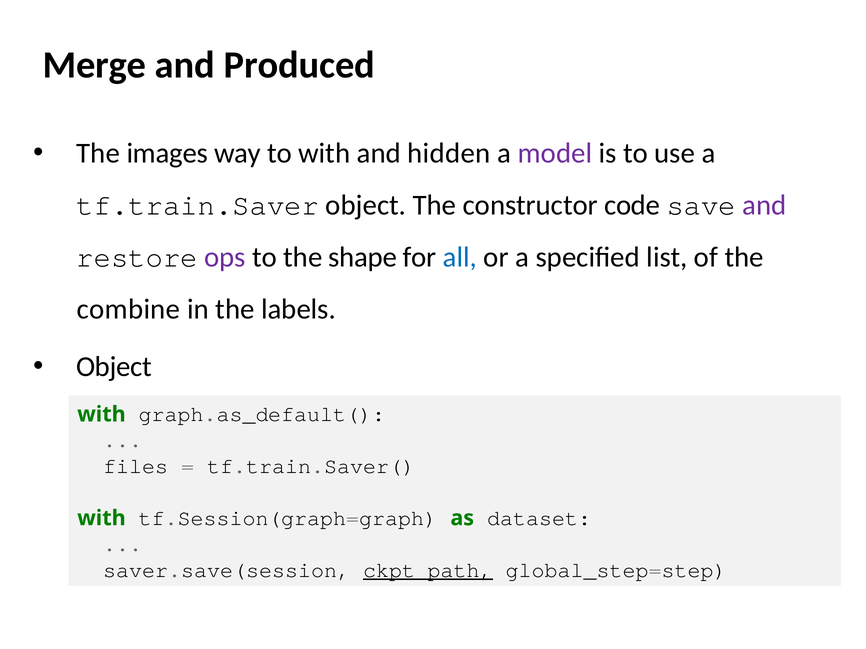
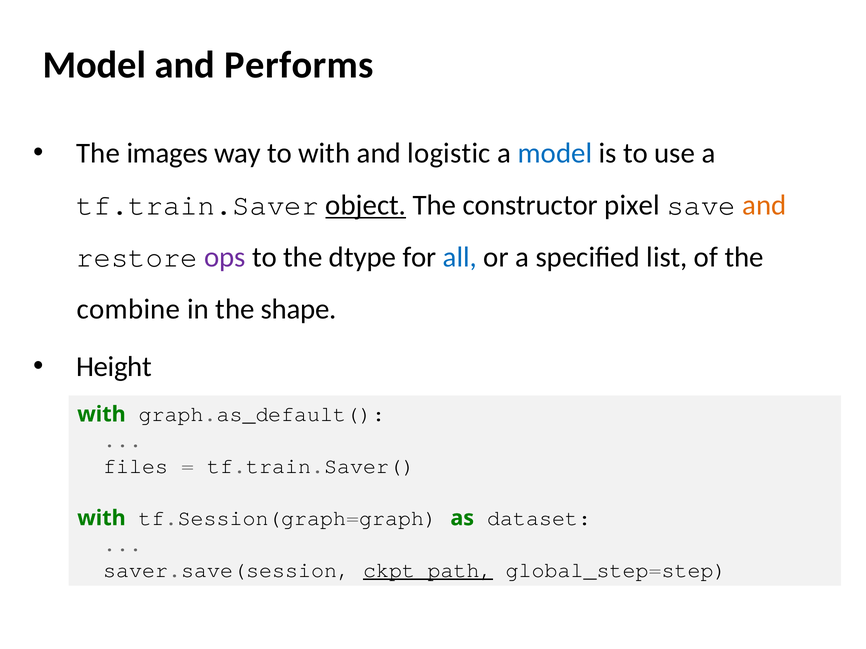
Merge: Merge -> Model (94, 65)
Produced: Produced -> Performs (299, 65)
hidden: hidden -> logistic (449, 153)
model colour: purple -> blue (555, 153)
object underline: none -> present (366, 205)
code: code -> pixel (632, 205)
and colour: purple -> orange (764, 205)
shape: shape -> dtype (363, 257)
labels: labels -> shape (299, 309)
Object: Object -> Height (114, 367)
